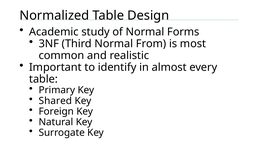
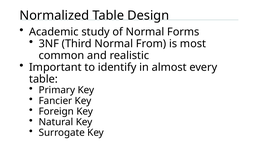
Shared: Shared -> Fancier (55, 101)
